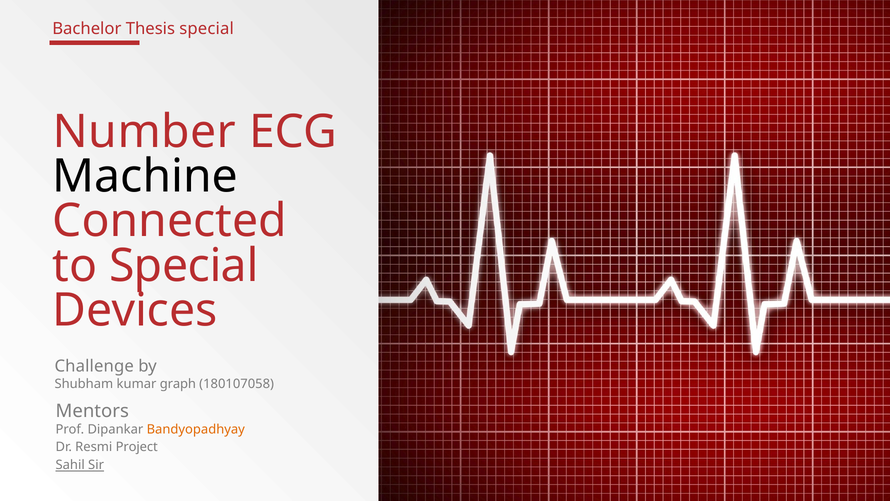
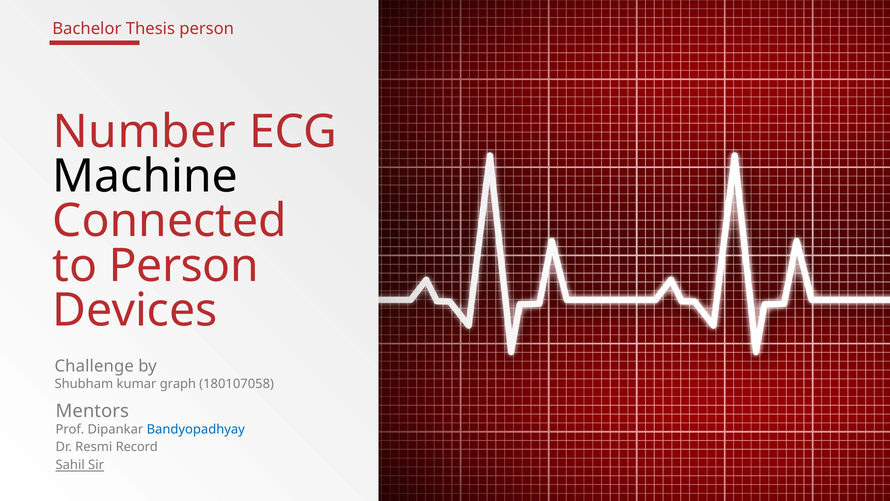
Thesis special: special -> person (207, 29)
to Special: Special -> Person (184, 266)
Bandyopadhyay colour: orange -> blue (196, 429)
Project: Project -> Record (137, 447)
